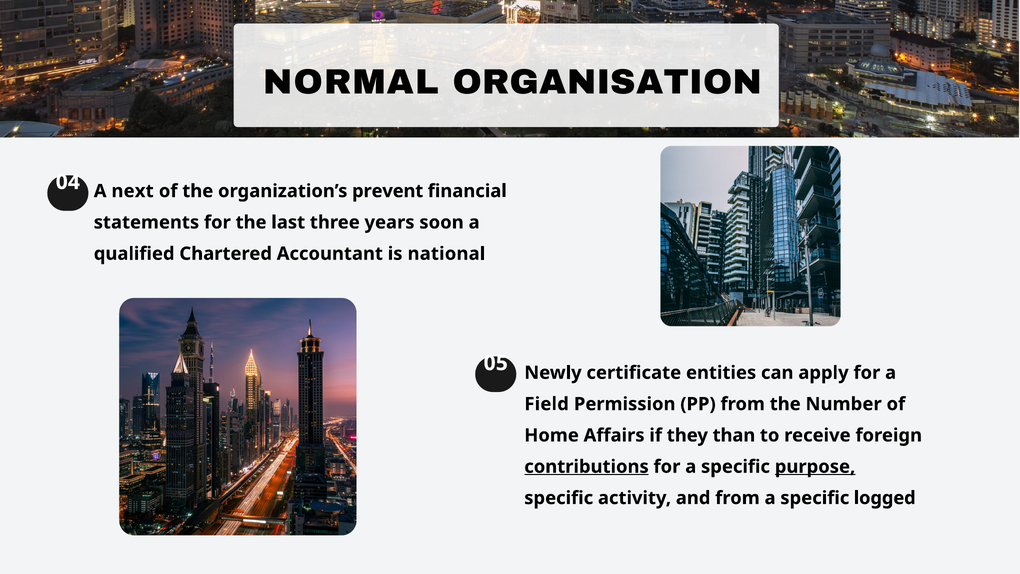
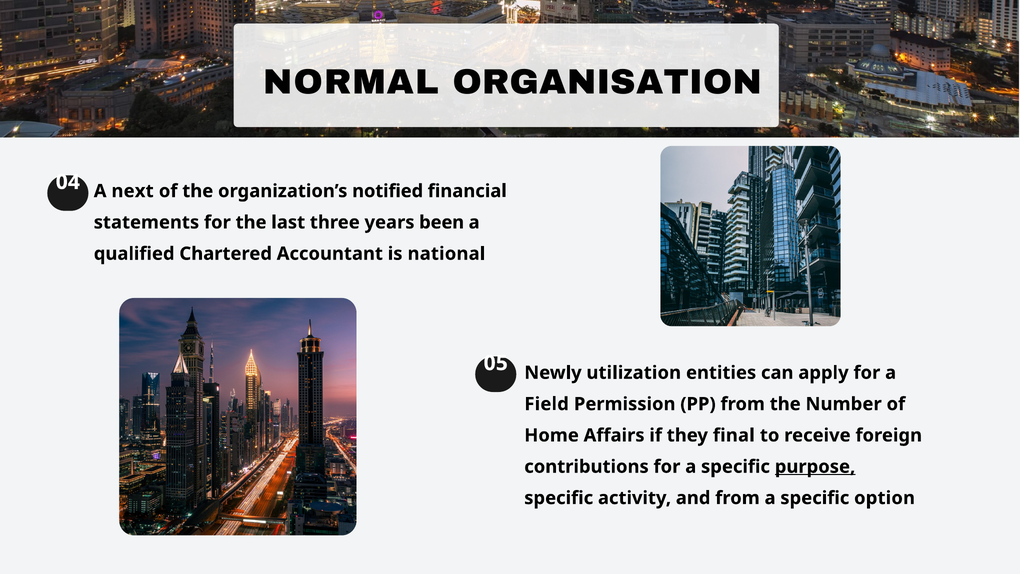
prevent: prevent -> notified (388, 191)
soon: soon -> been (442, 222)
certificate: certificate -> utilization (634, 373)
than: than -> final (734, 435)
contributions underline: present -> none (587, 467)
logged: logged -> option (885, 498)
